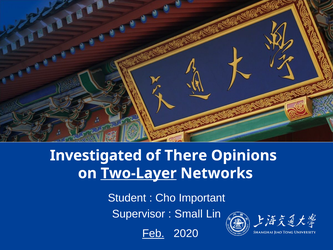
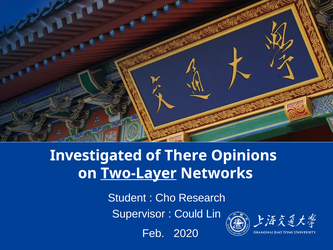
Important: Important -> Research (202, 198)
Small: Small -> Could (189, 214)
Feb underline: present -> none (153, 233)
